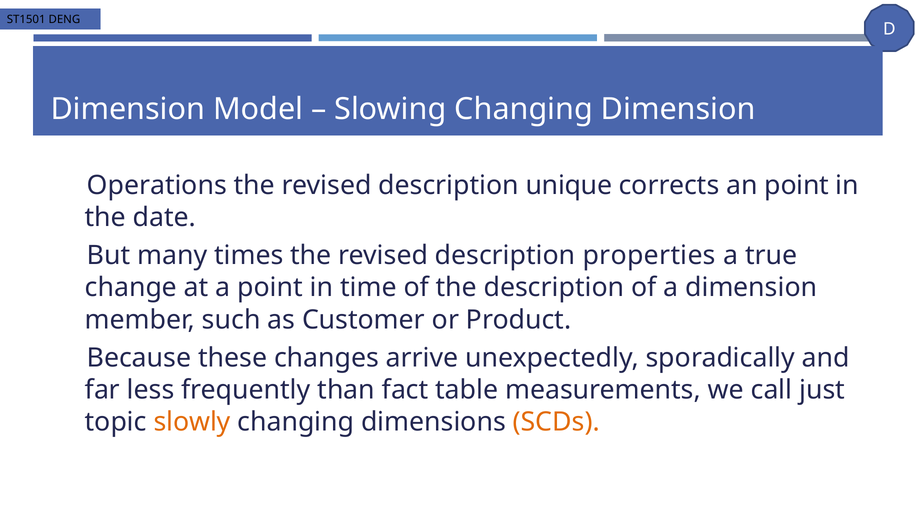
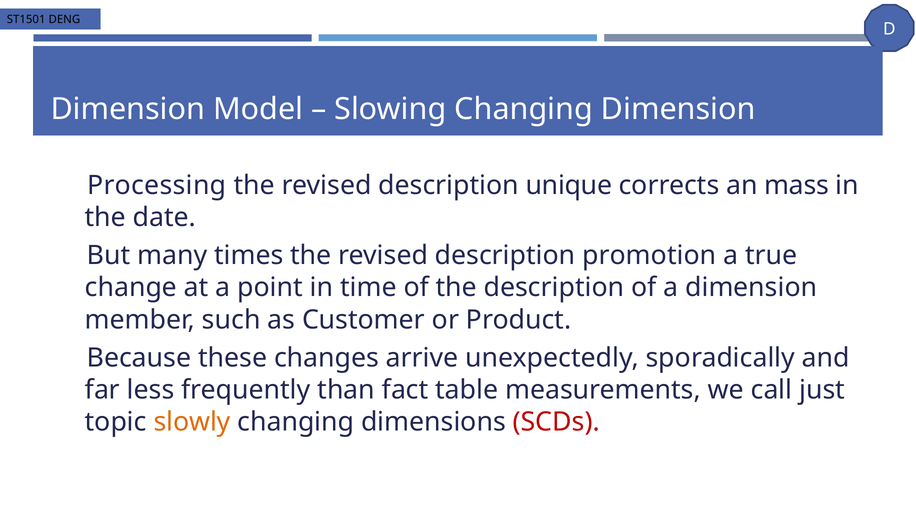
Operations: Operations -> Processing (157, 185)
an point: point -> mass (797, 185)
properties: properties -> promotion (649, 256)
SCDs colour: orange -> red (556, 422)
